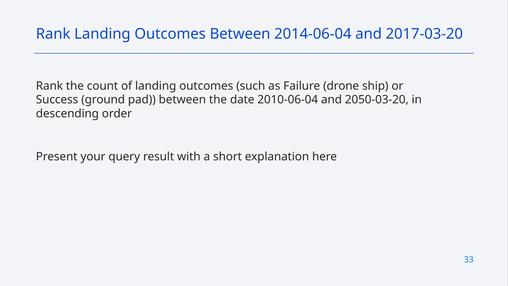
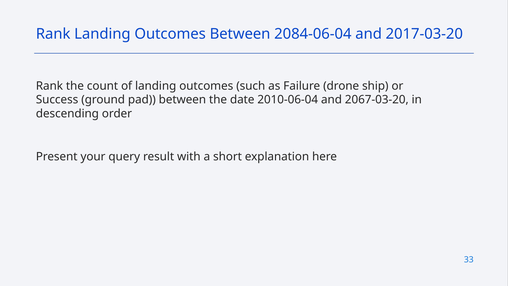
2014-06-04: 2014-06-04 -> 2084-06-04 (313, 34)
2050-03-20: 2050-03-20 -> 2067-03-20 (377, 100)
